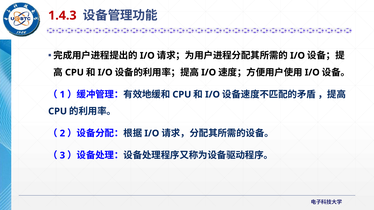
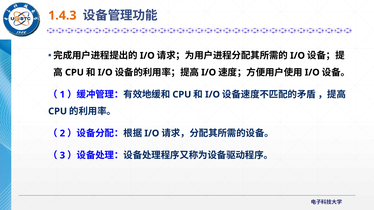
1.4.3 colour: red -> orange (62, 15)
